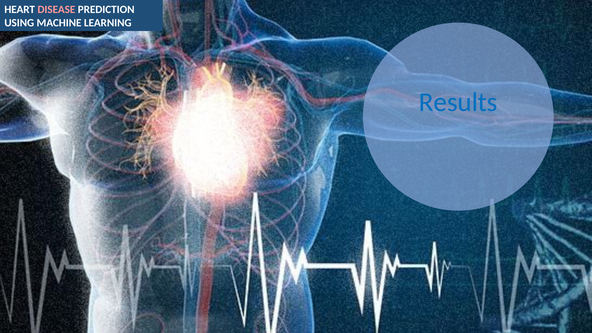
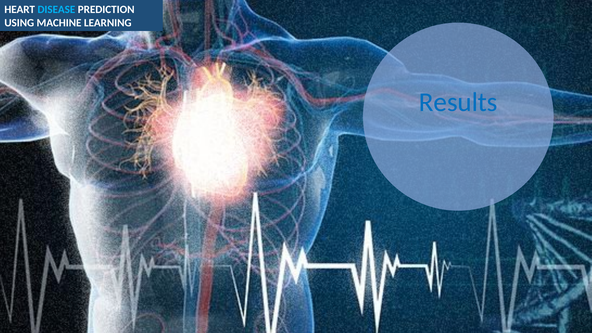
DISEASE colour: pink -> light blue (56, 10)
